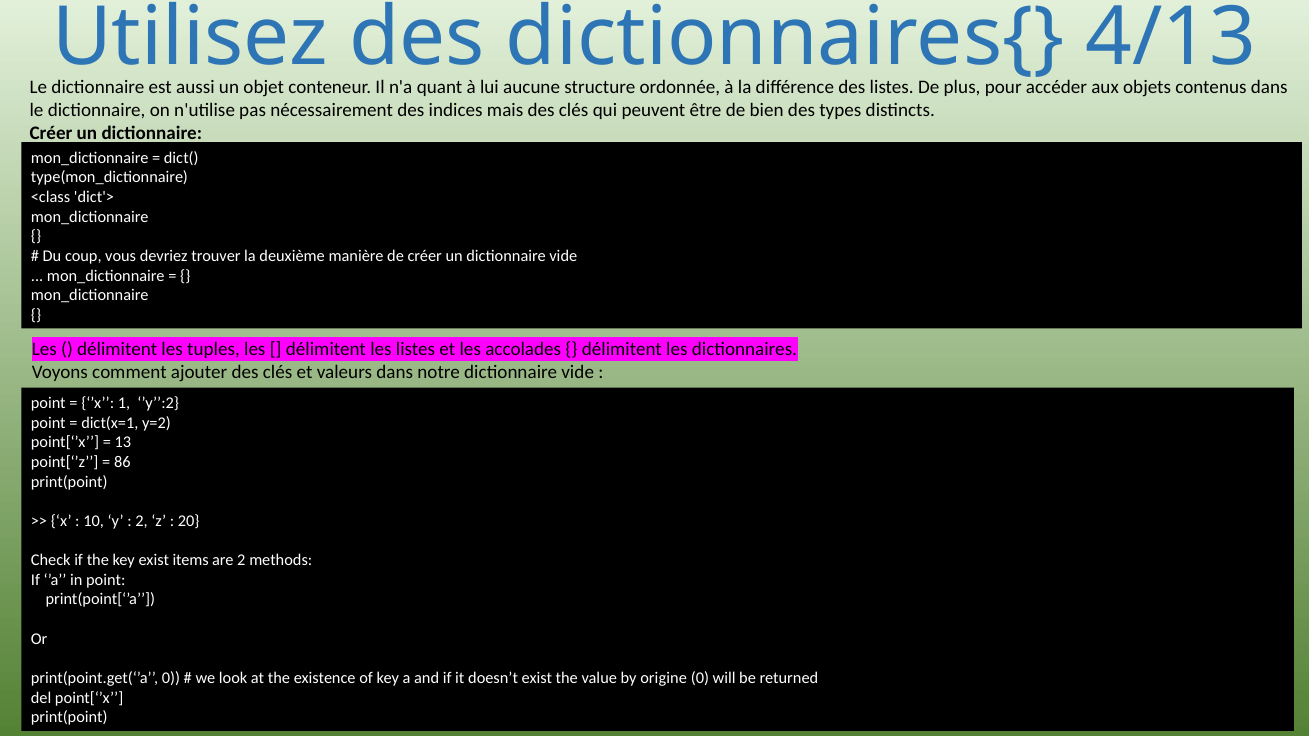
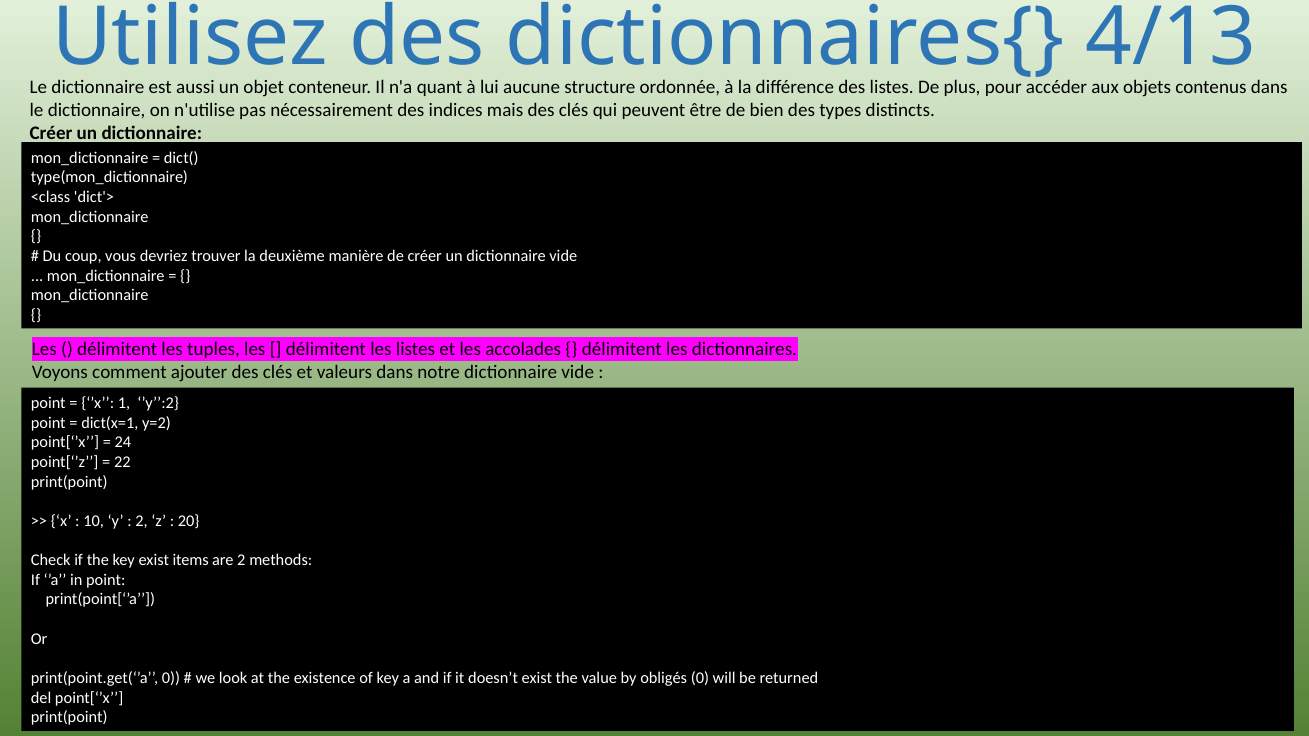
13: 13 -> 24 (123, 443)
86: 86 -> 22 (122, 462)
origine: origine -> obligés (664, 678)
